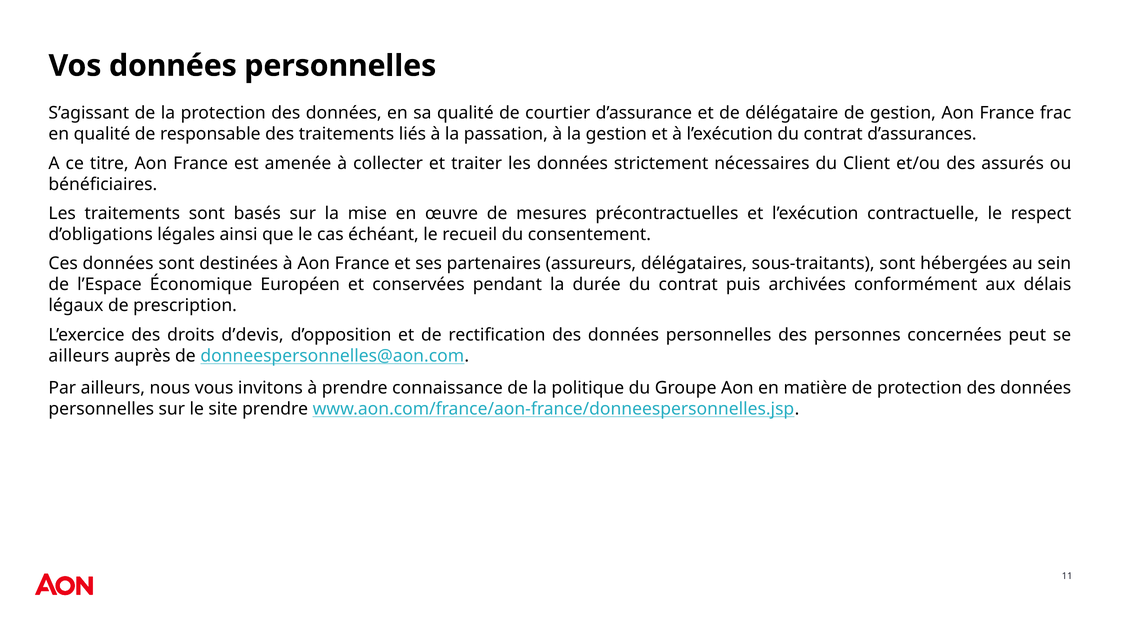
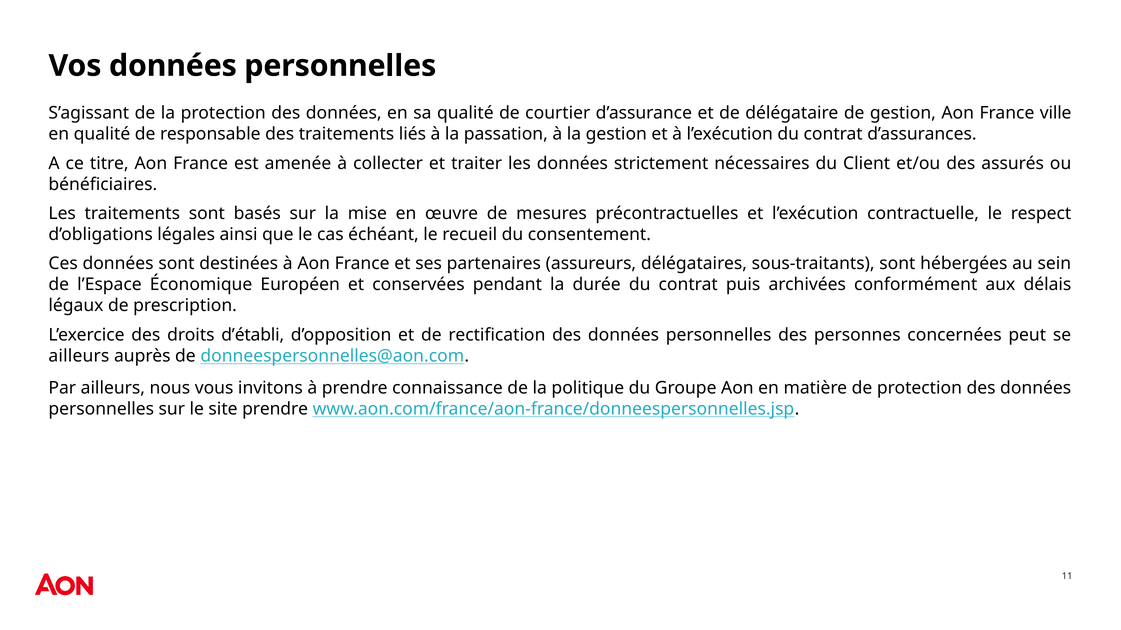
frac: frac -> ville (1056, 113)
d’devis: d’devis -> d’établi (253, 335)
